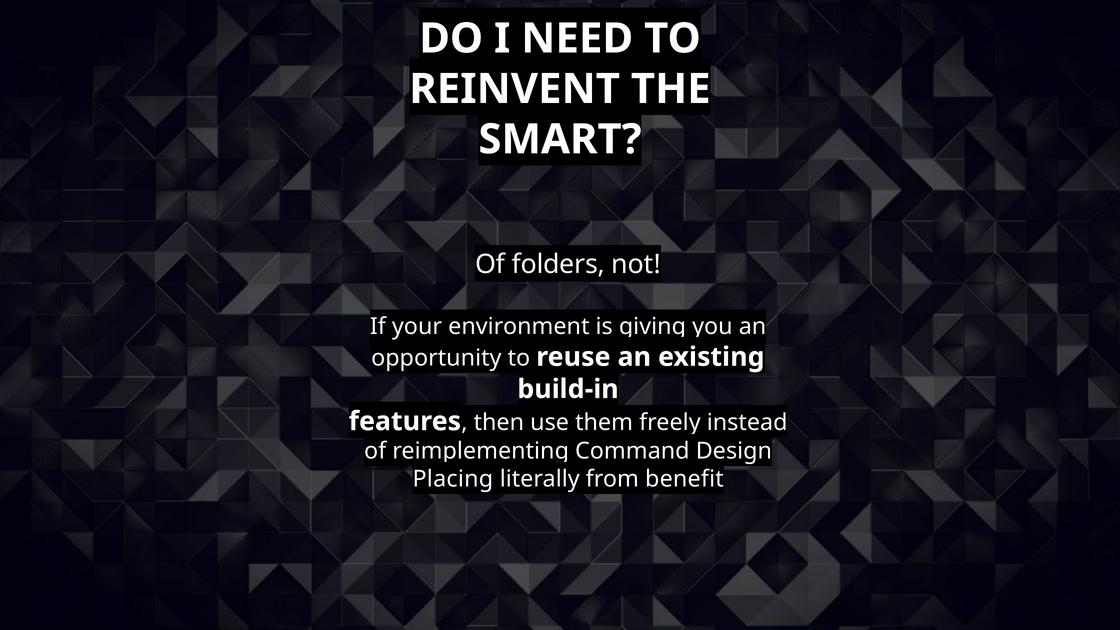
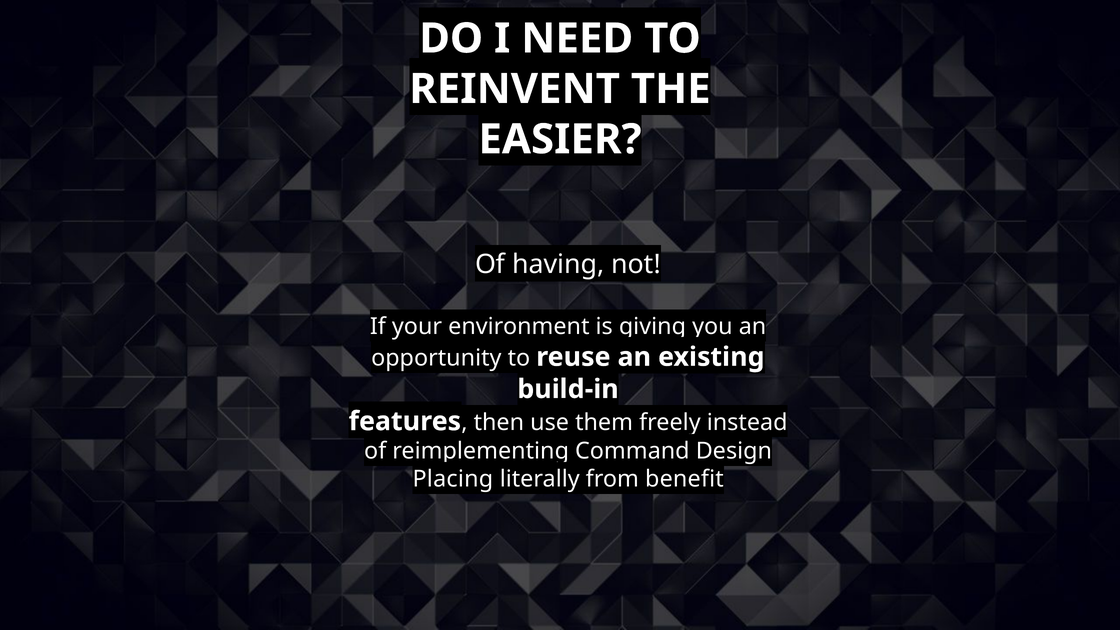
SMART: SMART -> EASIER (560, 139)
folders: folders -> having (558, 265)
